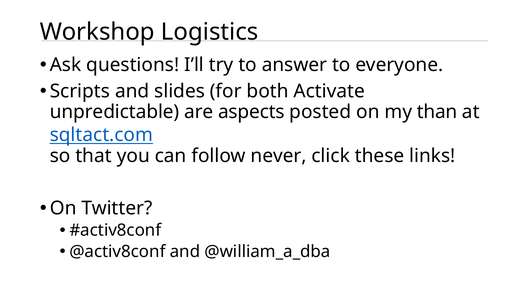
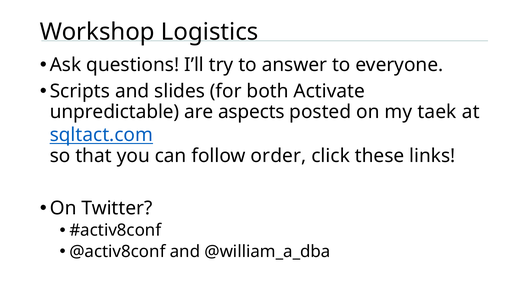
than: than -> taek (437, 112)
never: never -> order (278, 156)
